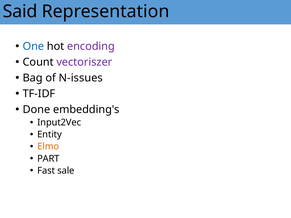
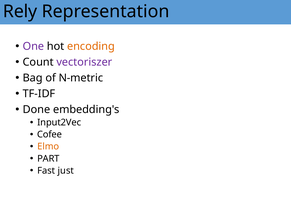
Said: Said -> Rely (20, 11)
One colour: blue -> purple (33, 46)
encoding colour: purple -> orange (91, 46)
N-issues: N-issues -> N-metric (81, 78)
Entity: Entity -> Cofee (50, 135)
sale: sale -> just (66, 171)
